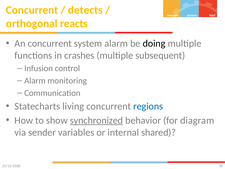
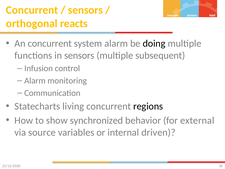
detects: detects -> sensors (85, 10)
in crashes: crashes -> sensors (79, 55)
regions colour: blue -> black (148, 106)
synchronized underline: present -> none (97, 120)
diagram: diagram -> external (197, 120)
sender: sender -> source (42, 132)
shared: shared -> driven (158, 132)
